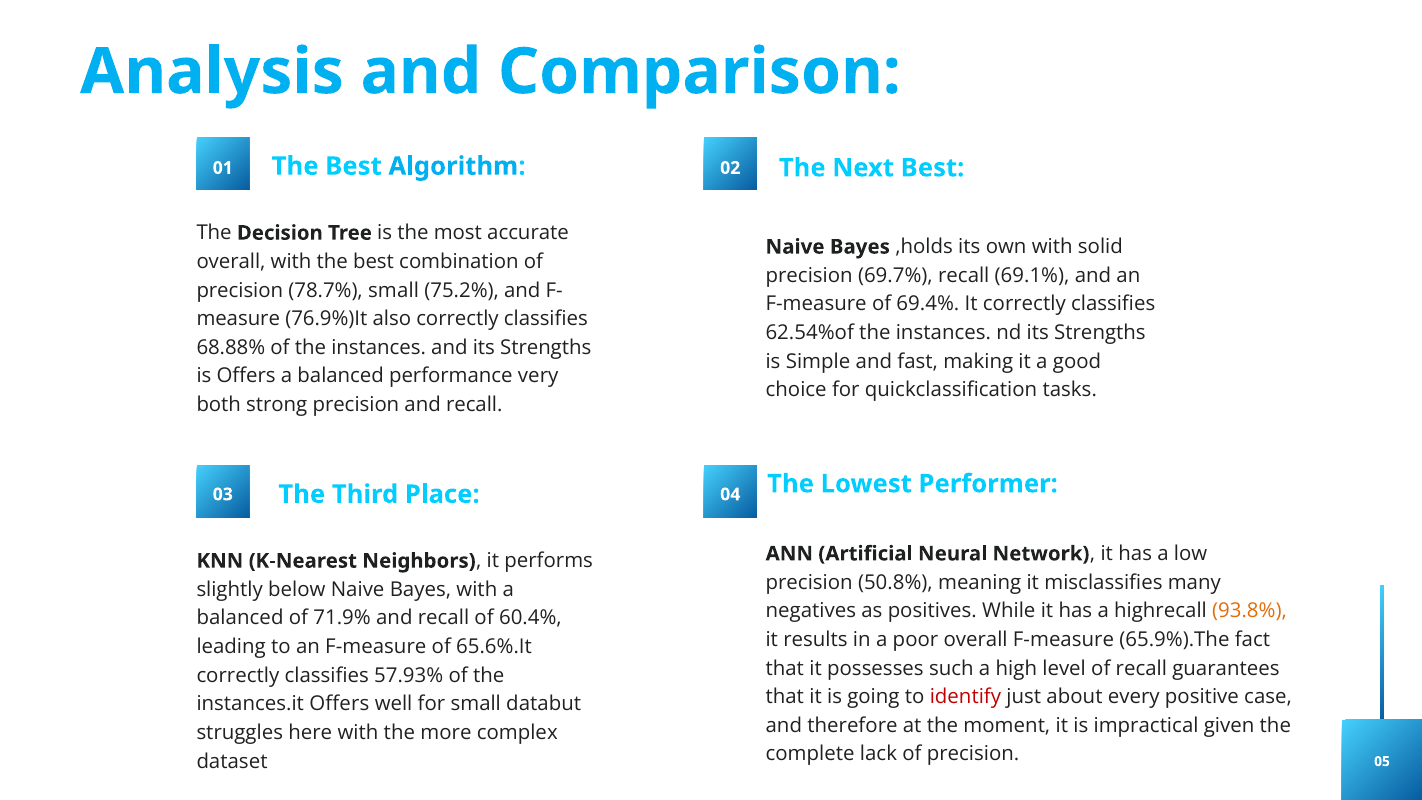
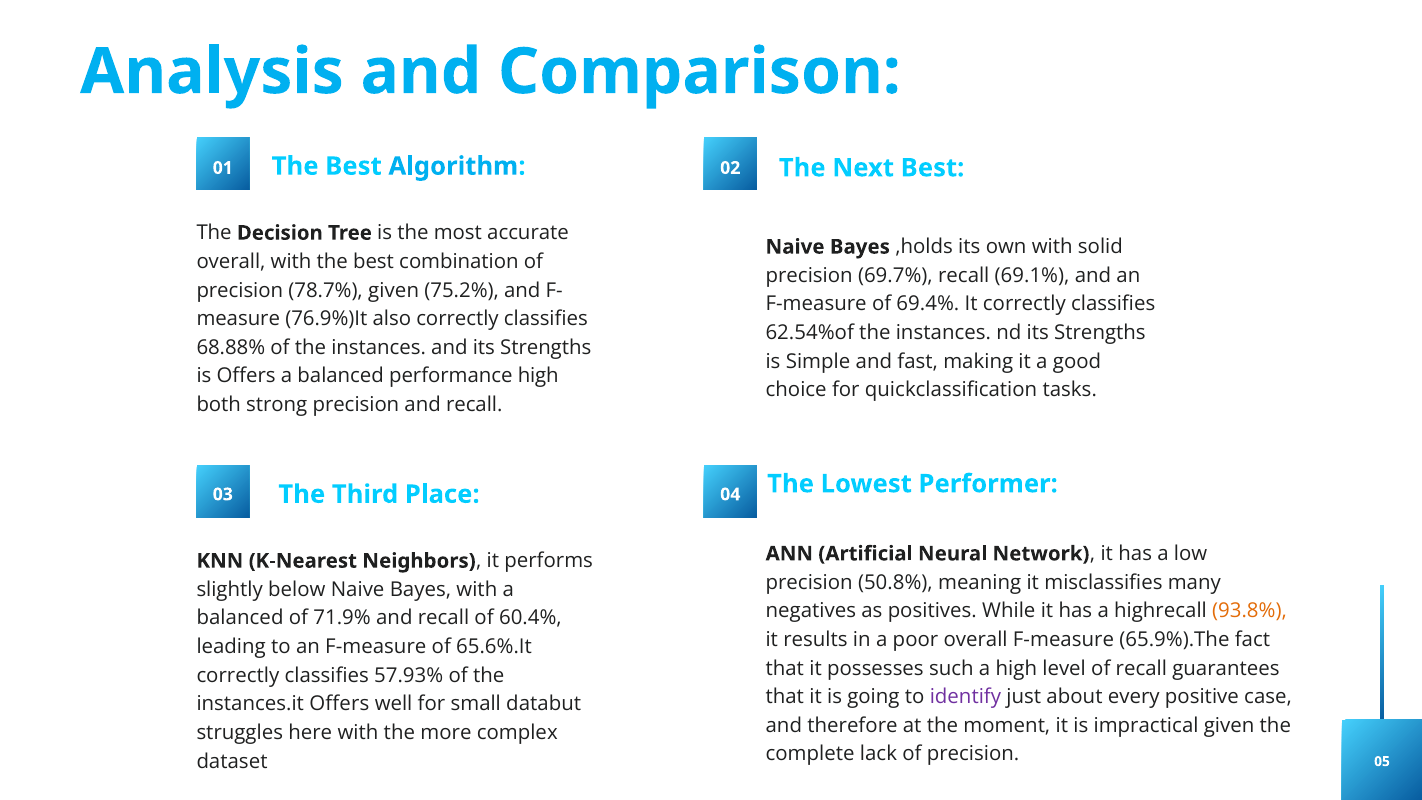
78.7% small: small -> given (394, 290)
performance very: very -> high (538, 376)
identify colour: red -> purple (965, 697)
